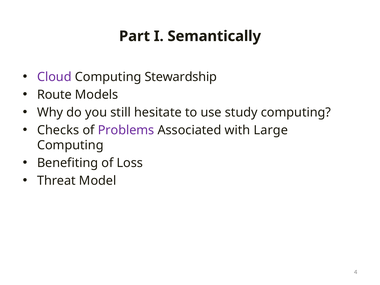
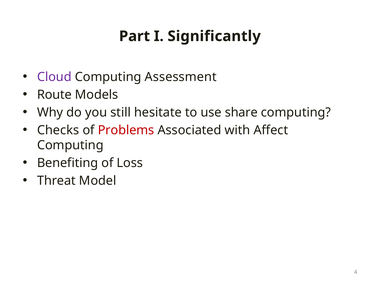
Semantically: Semantically -> Significantly (214, 36)
Stewardship: Stewardship -> Assessment (181, 77)
study: study -> share (241, 112)
Problems colour: purple -> red (126, 130)
Large: Large -> Affect (271, 130)
